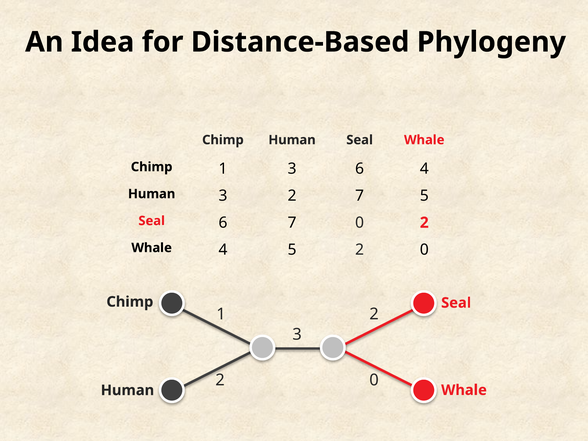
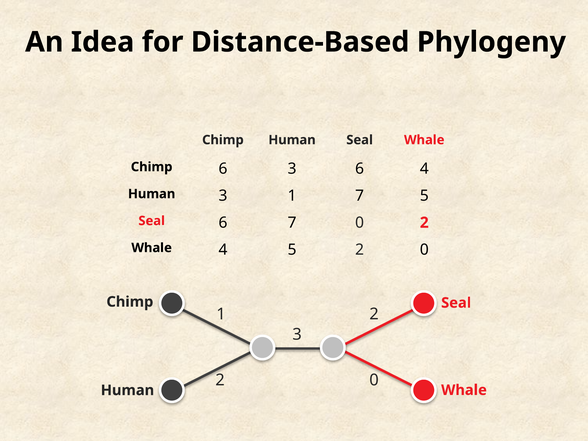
Chimp 1: 1 -> 6 (223, 169)
Human 3 2: 2 -> 1 (292, 196)
